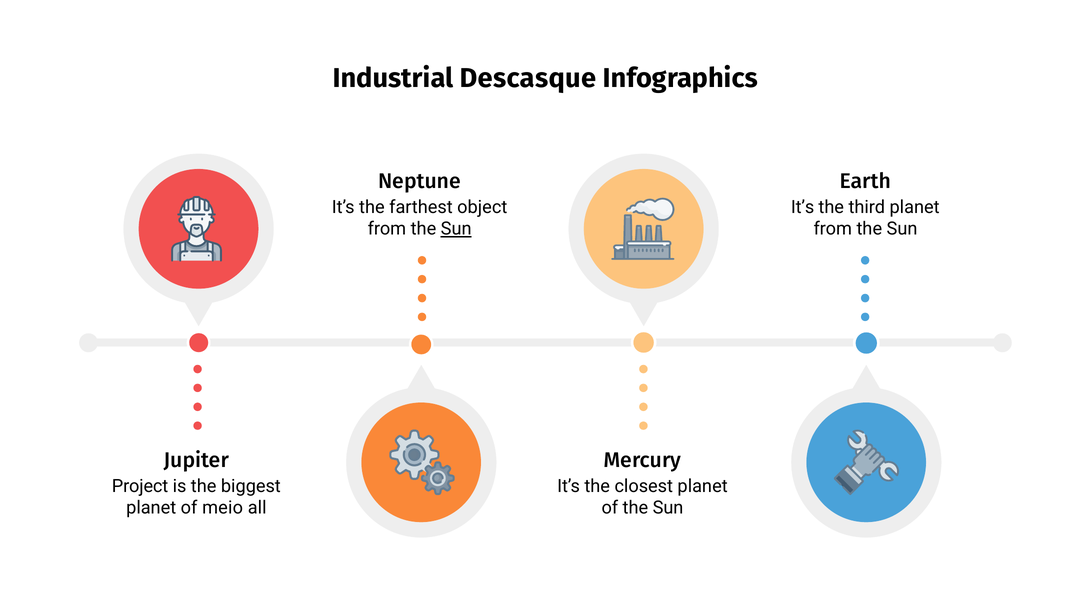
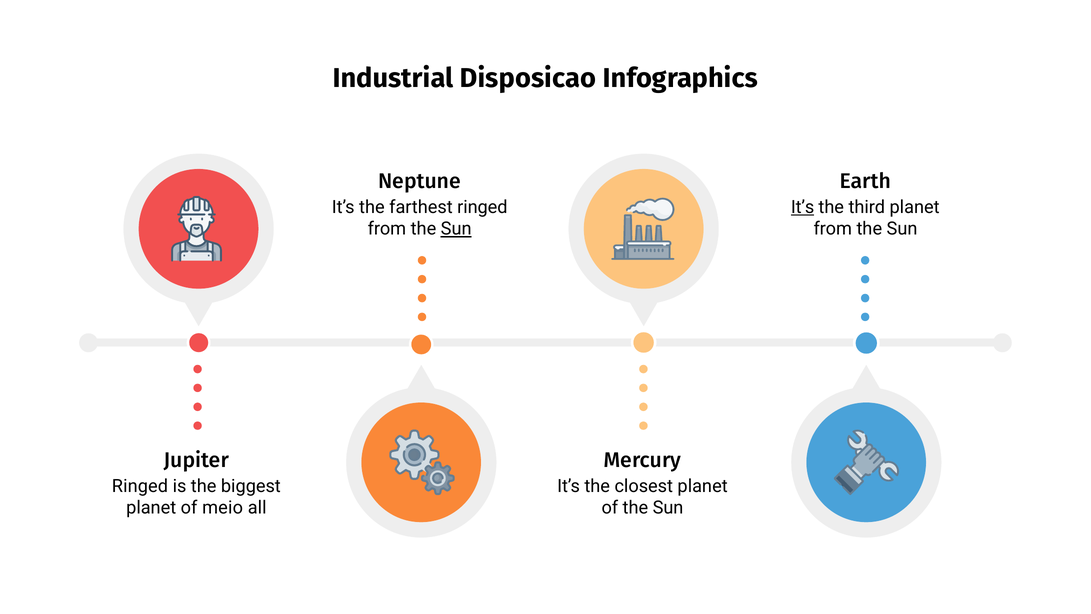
Descasque: Descasque -> Disposicao (528, 78)
farthest object: object -> ringed (482, 207)
It’s underline: none -> present (803, 207)
Project: Project -> Ringed (140, 486)
